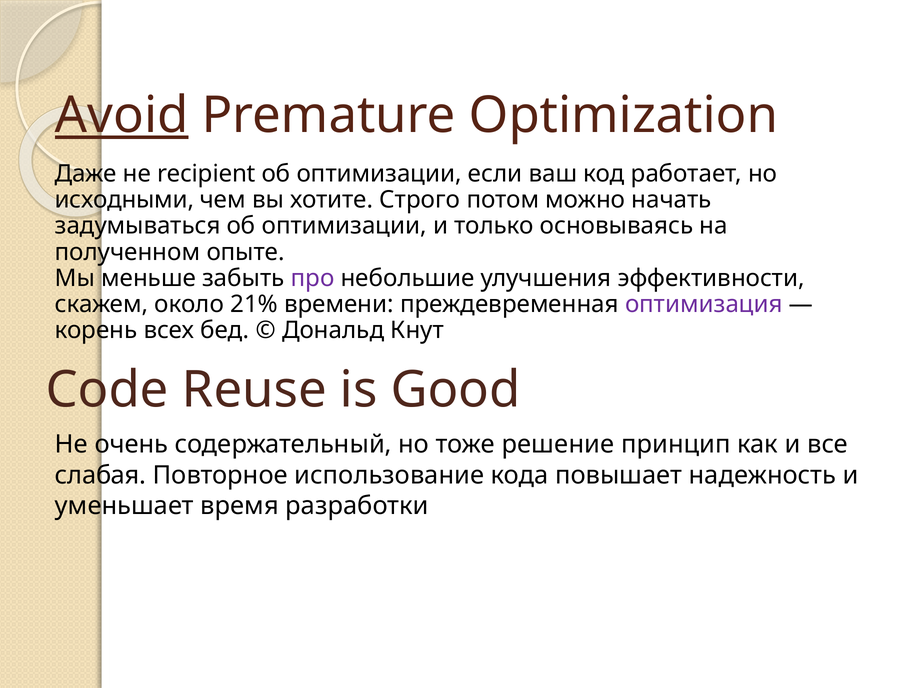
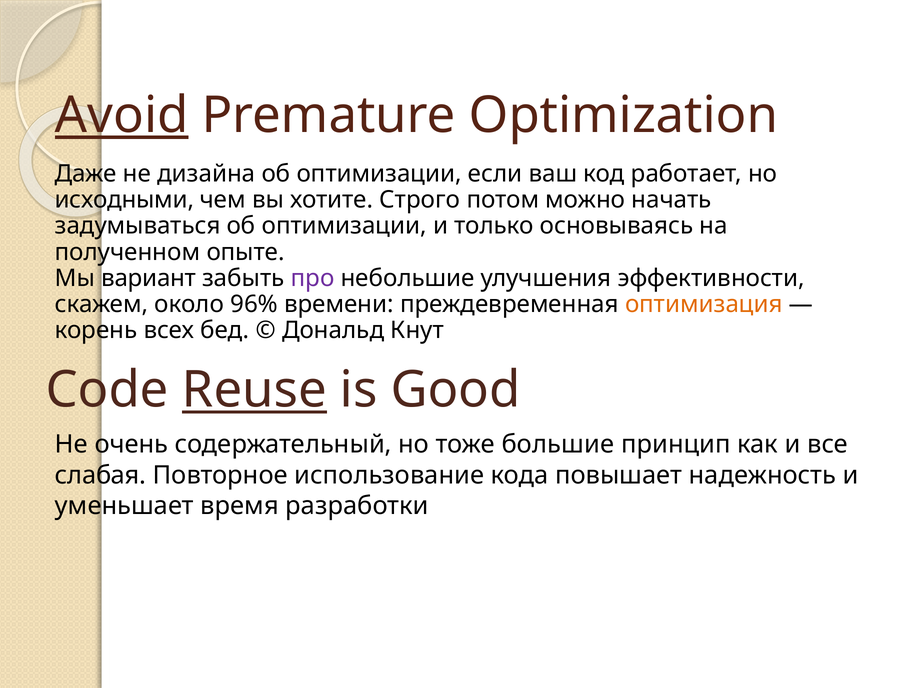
recipient: recipient -> дизайна (206, 174)
меньше: меньше -> вариант (149, 278)
21%: 21% -> 96% (254, 304)
оптимизация colour: purple -> orange (704, 304)
Reuse underline: none -> present (254, 390)
решение: решение -> большие (558, 444)
